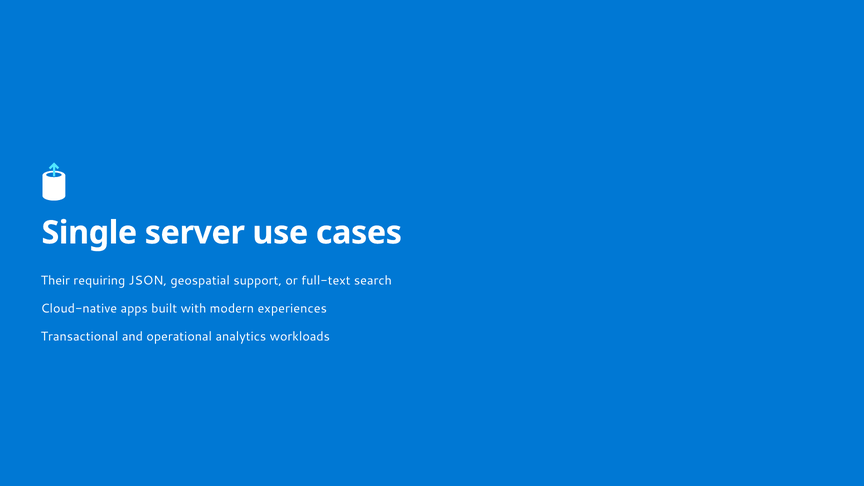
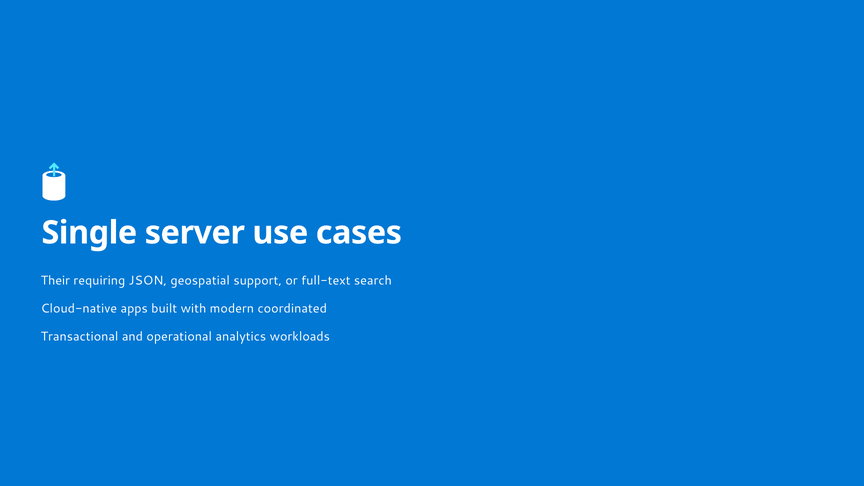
experiences: experiences -> coordinated (292, 309)
